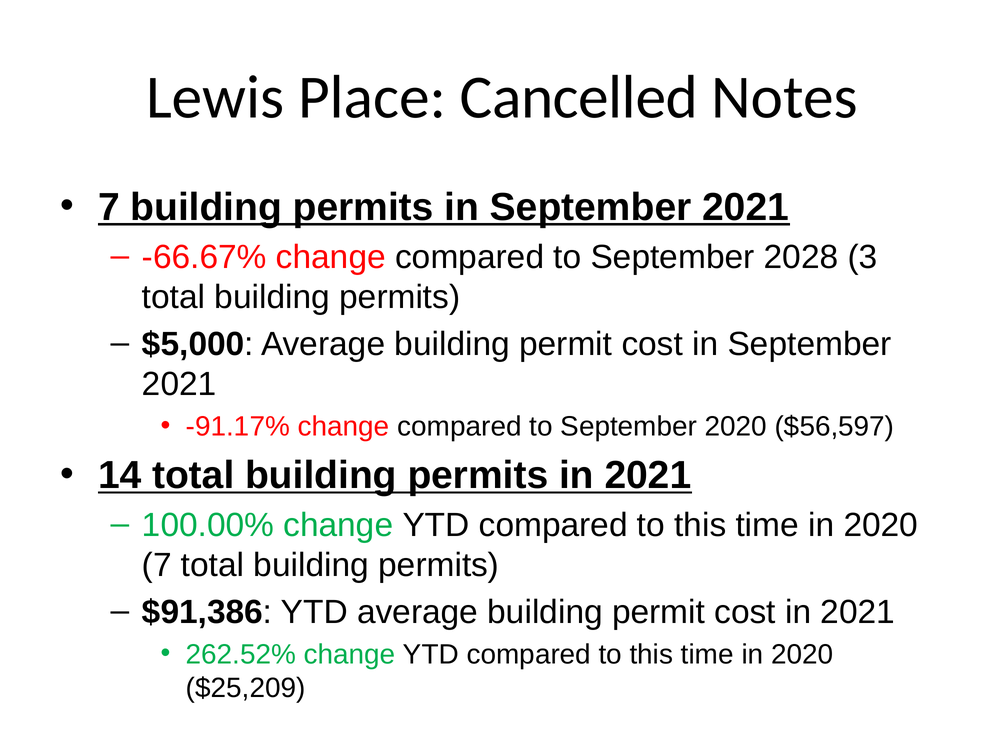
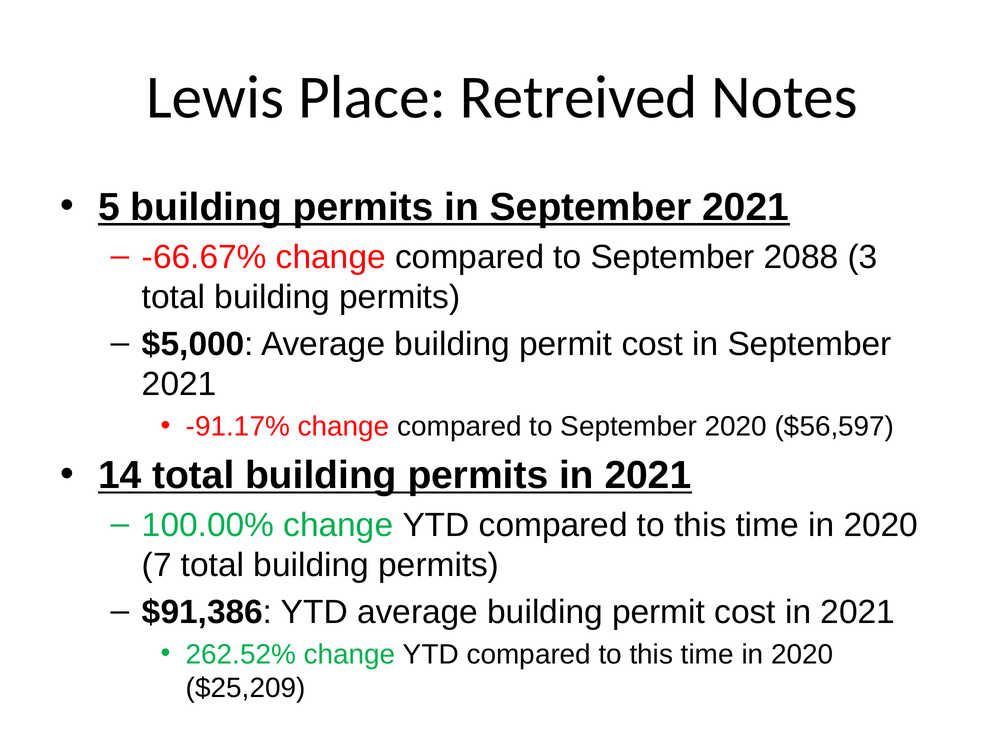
Cancelled: Cancelled -> Retreived (579, 97)
7: 7 -> 5 (109, 207)
2028: 2028 -> 2088 (801, 257)
